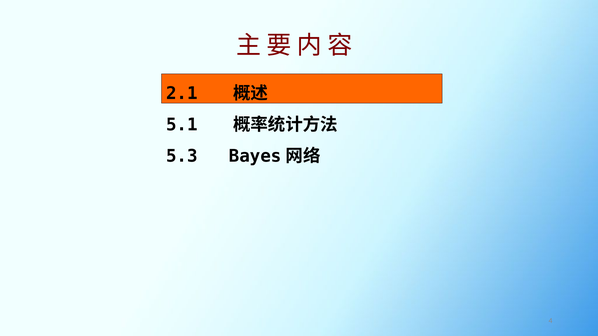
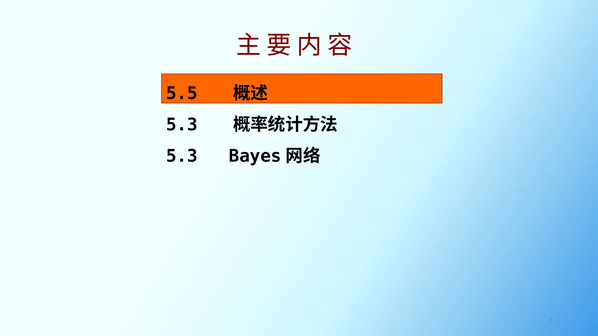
2.1: 2.1 -> 5.5 (182, 94)
5.1: 5.1 -> 5.3 (182, 125)
